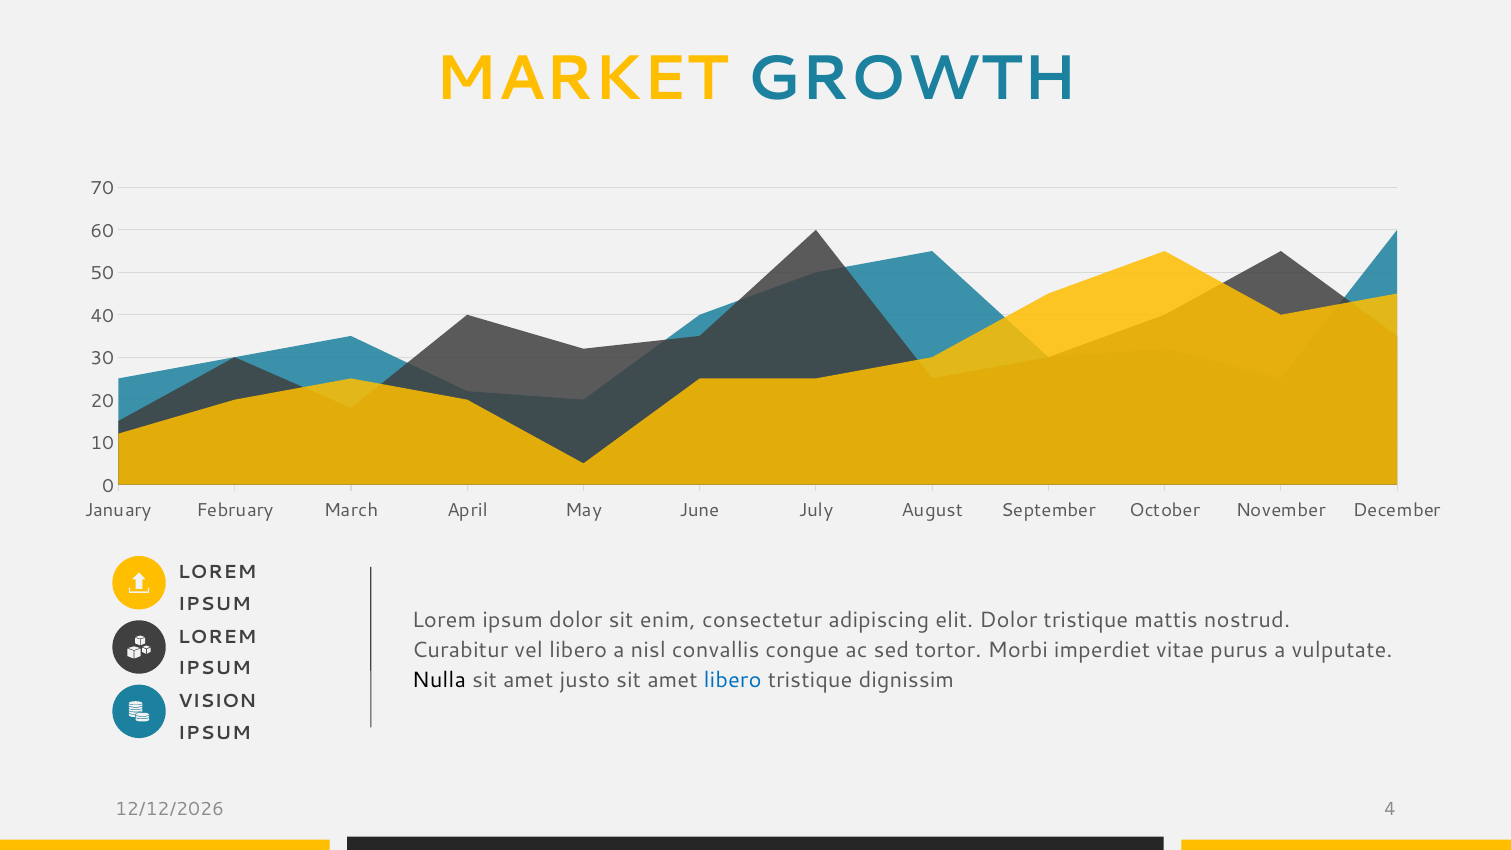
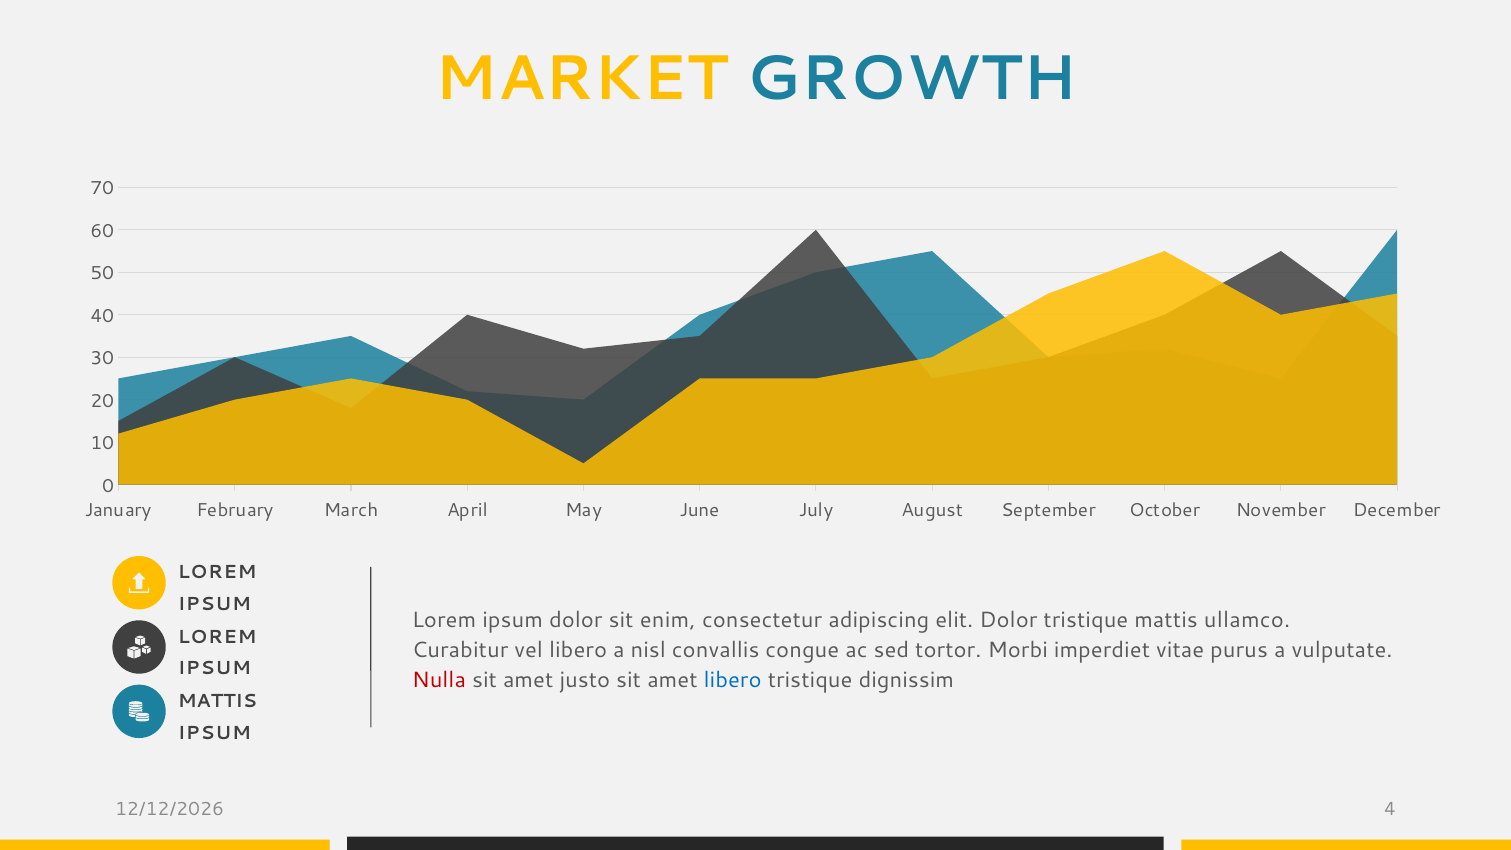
nostrud: nostrud -> ullamco (1247, 620)
Nulla colour: black -> red (439, 680)
VISION: VISION -> MATTIS (217, 701)
